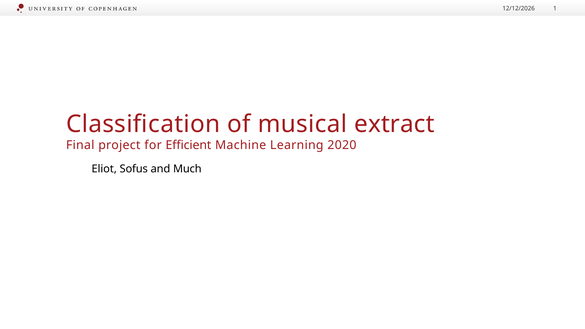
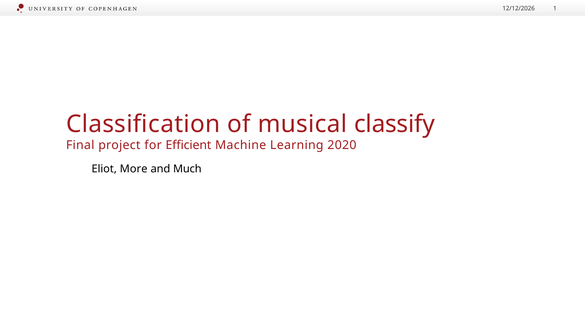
extract: extract -> classify (394, 124)
Sofus: Sofus -> More (134, 169)
